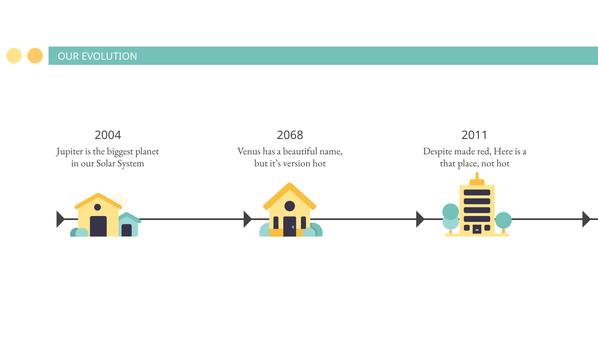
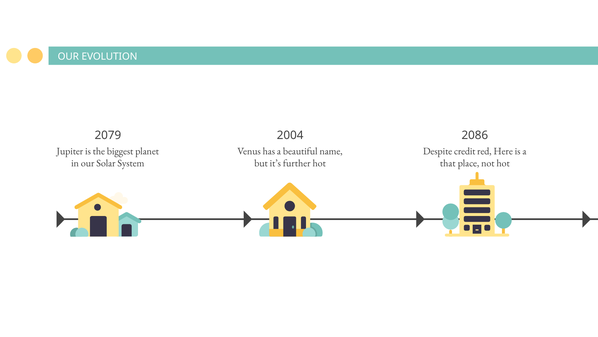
2004: 2004 -> 2079 (108, 135)
2068: 2068 -> 2004 (290, 135)
2011: 2011 -> 2086 (475, 135)
made: made -> credit (465, 151)
version: version -> further (297, 163)
